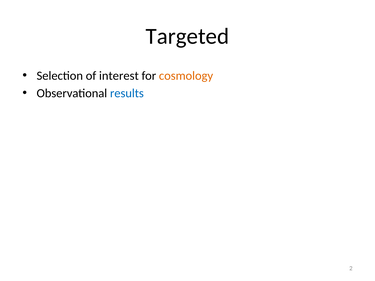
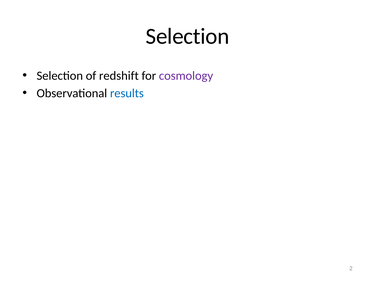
Targeted: Targeted -> Selection (188, 36)
interest: interest -> redshift (119, 76)
cosmology colour: orange -> purple (186, 76)
